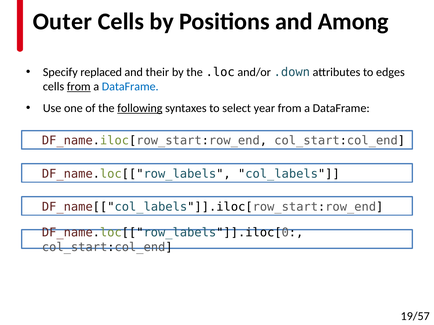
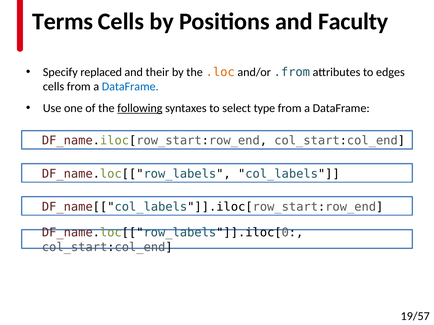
Outer: Outer -> Terms (63, 22)
Among: Among -> Faculty (353, 22)
.loc colour: black -> orange (220, 72)
.down: .down -> .from (292, 72)
from underline: present -> none (79, 87)
year: year -> type (264, 108)
